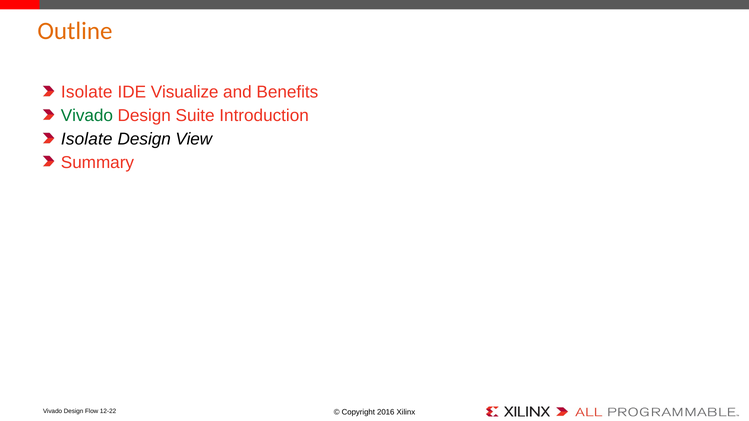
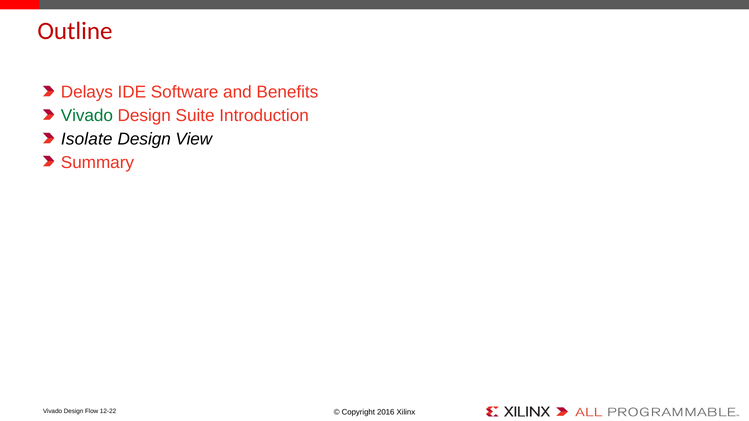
Outline colour: orange -> red (75, 31)
Isolate: Isolate -> Delays (87, 92)
Visualize: Visualize -> Software (185, 92)
